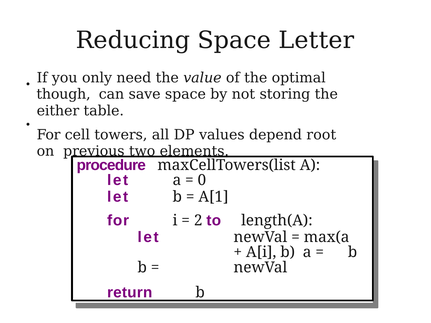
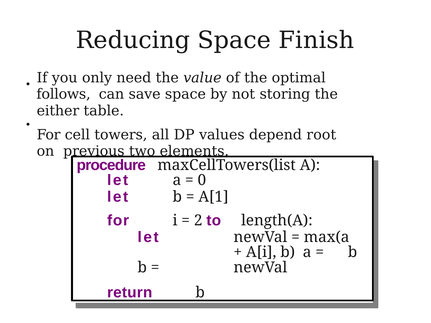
Letter: Letter -> Finish (316, 40)
though: though -> follows (64, 94)
